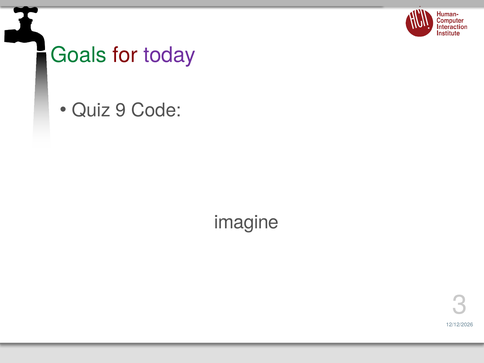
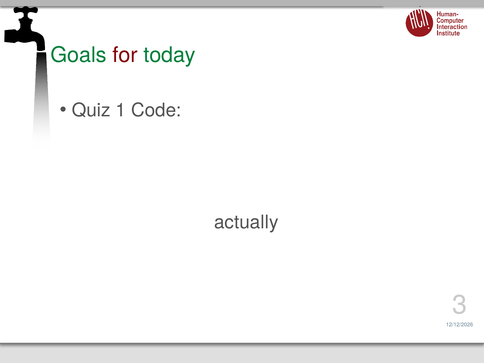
today colour: purple -> green (170, 55)
9: 9 -> 1 (121, 110)
imagine: imagine -> actually (246, 222)
